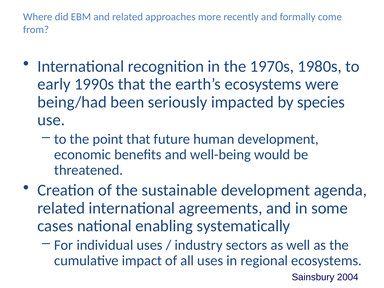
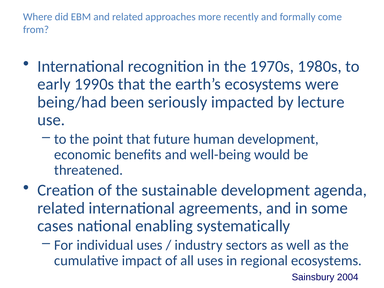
species: species -> lecture (321, 102)
